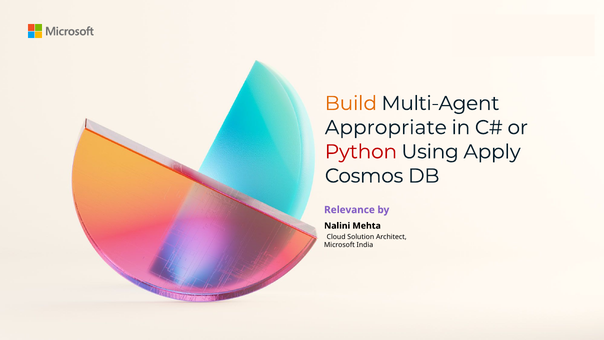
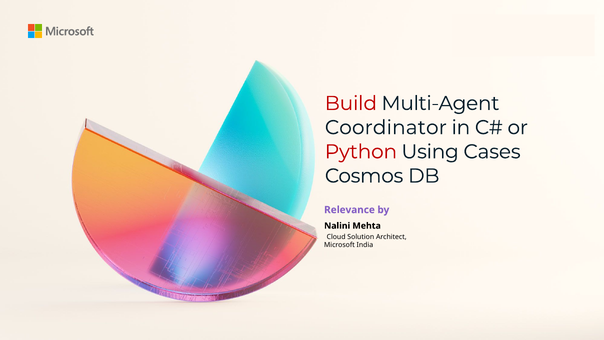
Build colour: orange -> red (351, 103)
Appropriate: Appropriate -> Coordinator (386, 127)
Apply: Apply -> Cases (492, 152)
